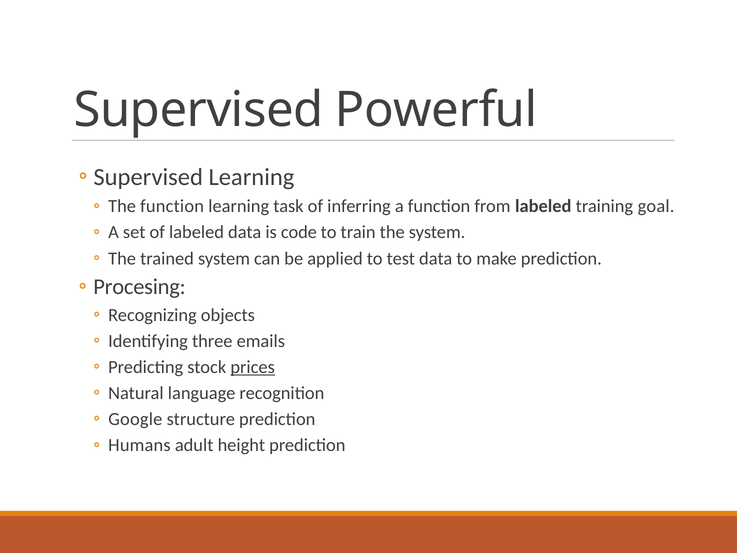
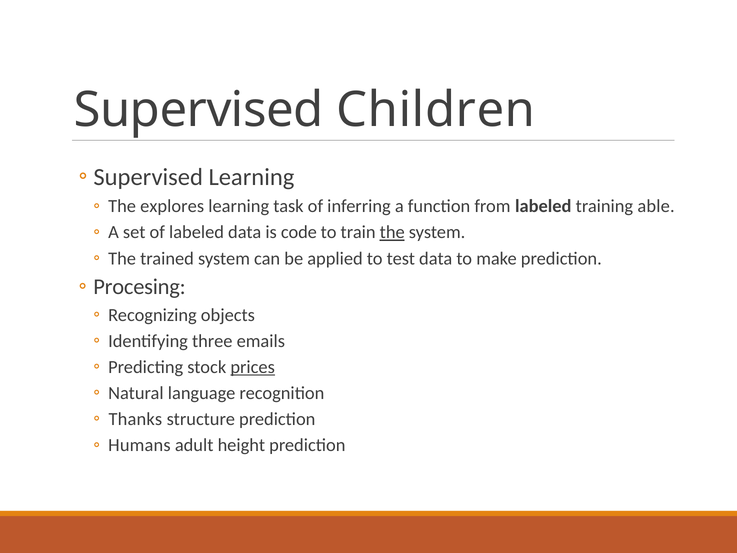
Powerful: Powerful -> Children (436, 110)
The function: function -> explores (172, 206)
goal: goal -> able (656, 206)
the underline: none -> present (392, 232)
Google: Google -> Thanks (135, 419)
